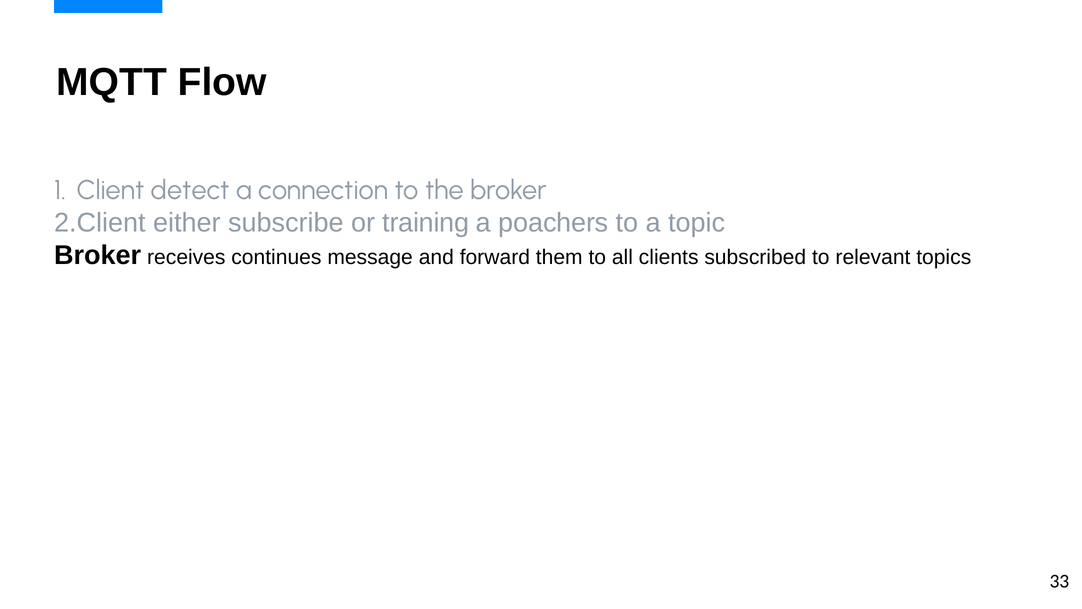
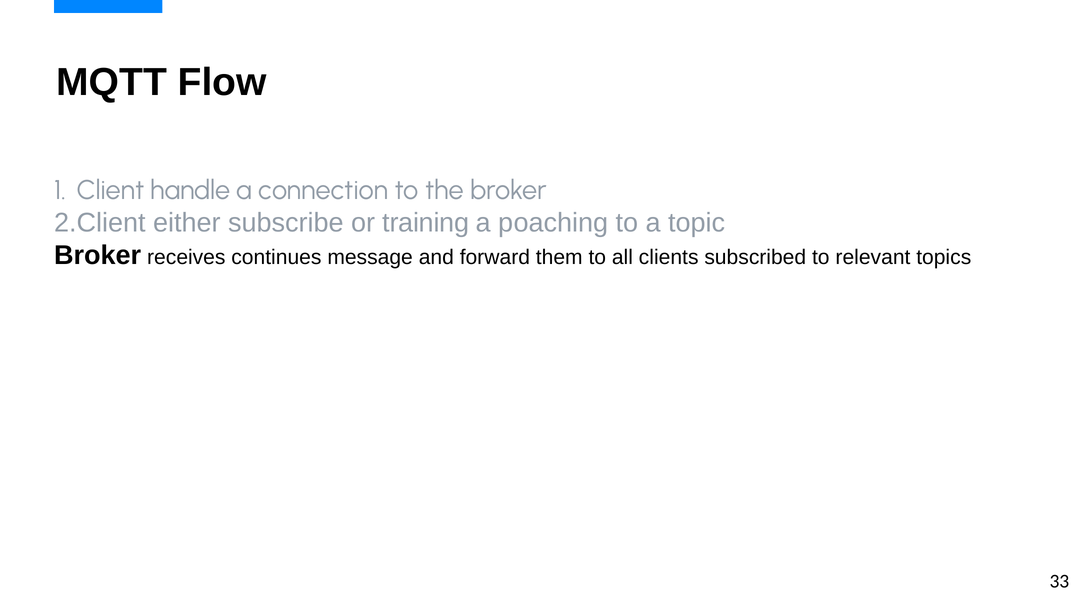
detect: detect -> handle (190, 190)
poachers: poachers -> poaching (553, 223)
